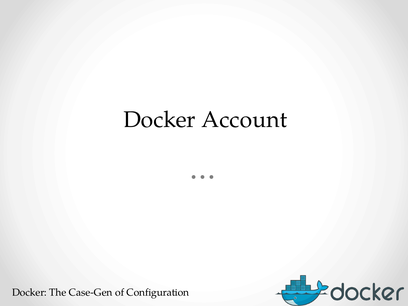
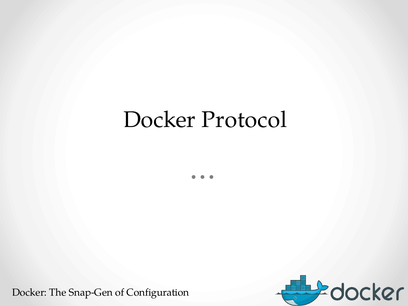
Account: Account -> Protocol (244, 120)
Case-Gen: Case-Gen -> Snap-Gen (91, 292)
